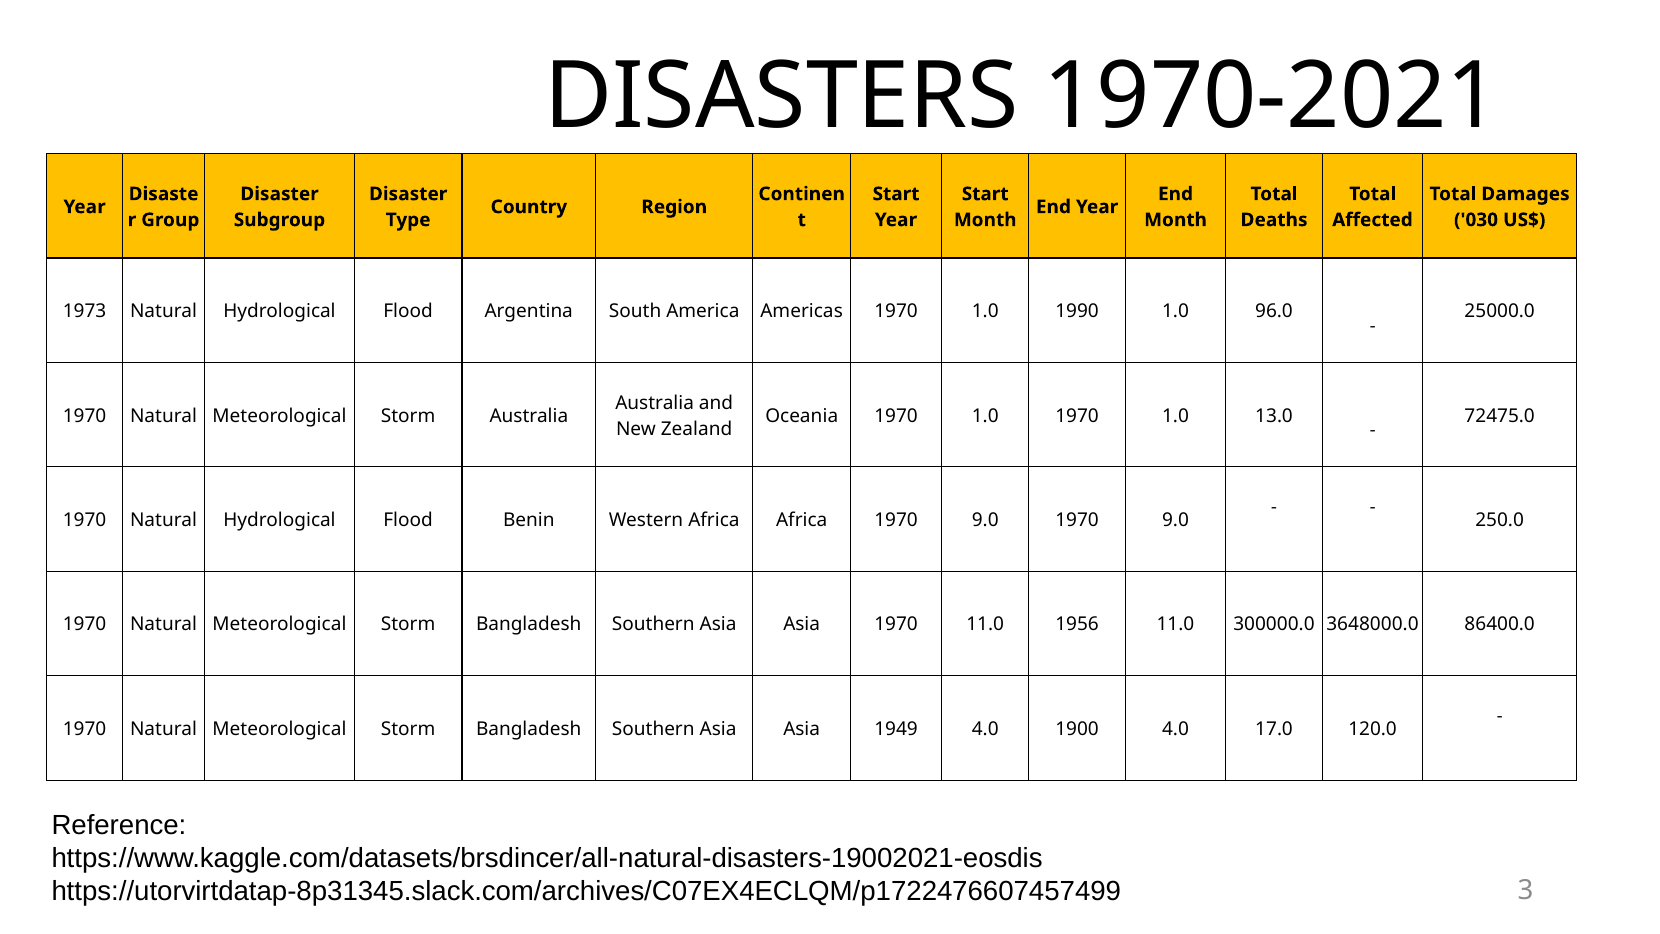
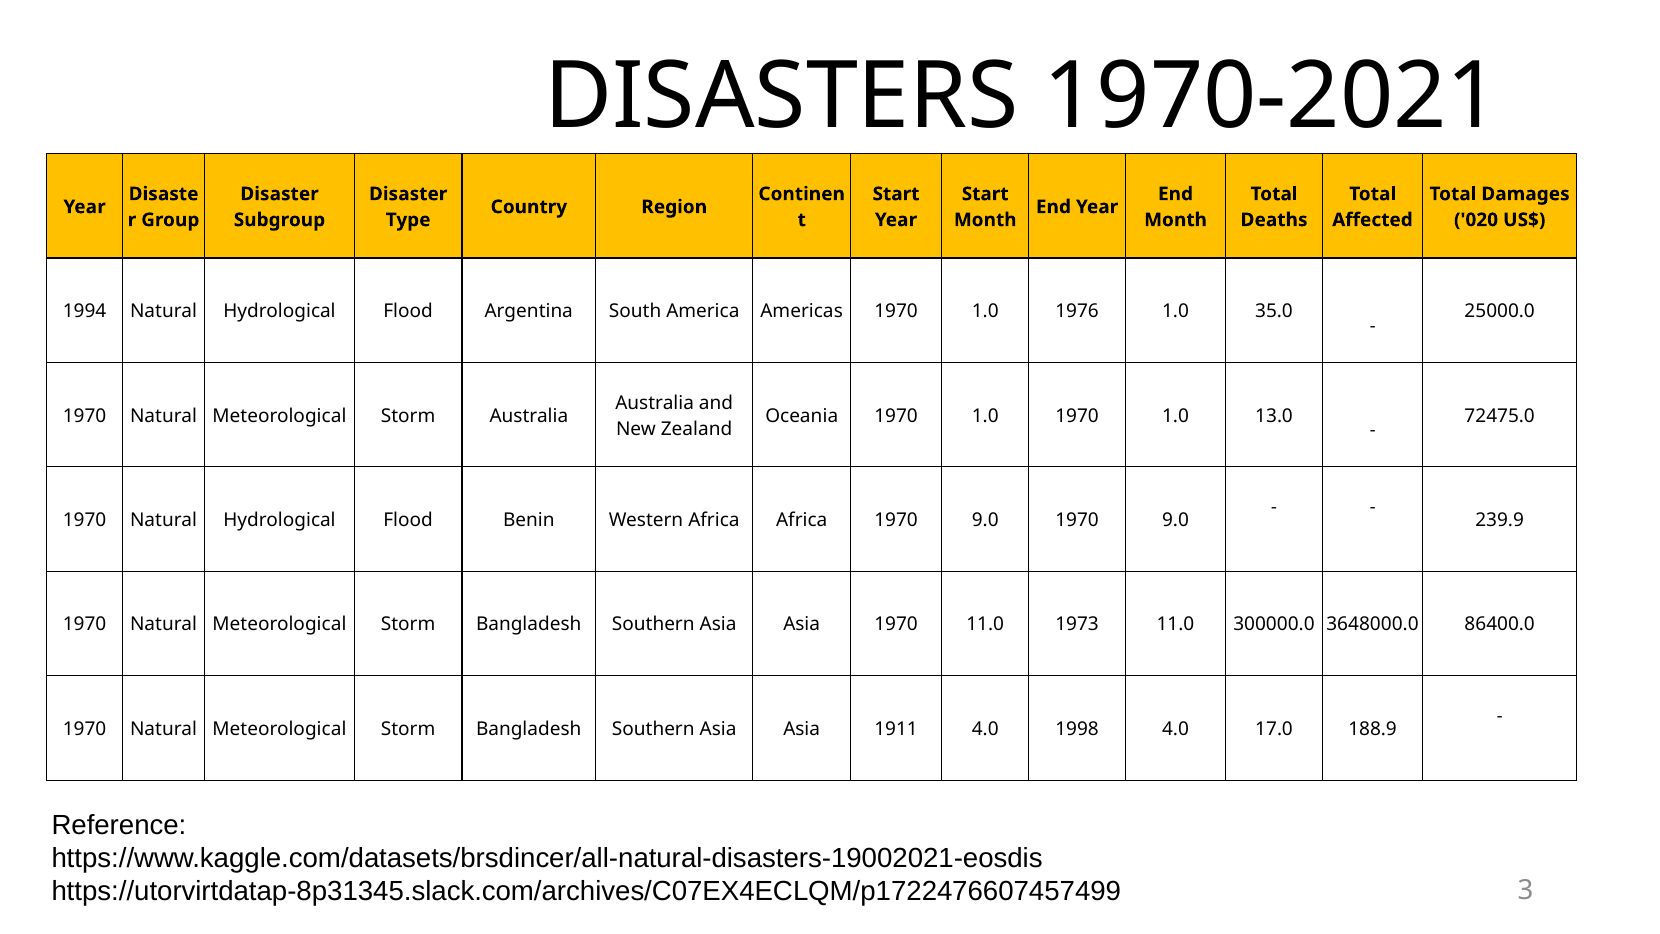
030: 030 -> 020 (1476, 220)
1973: 1973 -> 1994 (85, 311)
1990: 1990 -> 1976 (1077, 311)
96.0: 96.0 -> 35.0 (1274, 311)
250.0: 250.0 -> 239.9 (1500, 520)
1956: 1956 -> 1973 (1077, 624)
1949: 1949 -> 1911 (896, 729)
1900: 1900 -> 1998 (1077, 729)
120.0: 120.0 -> 188.9 (1373, 729)
